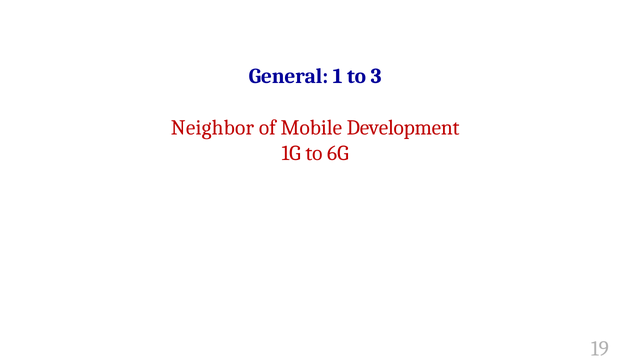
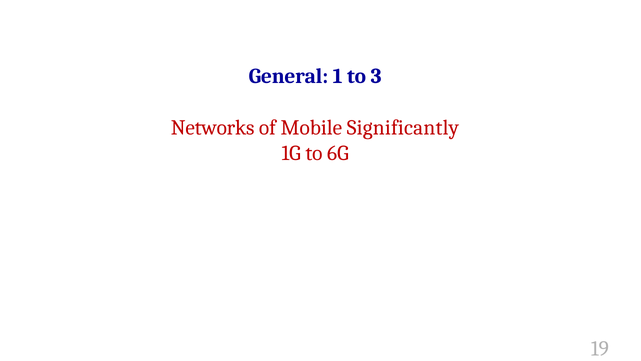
Neighbor: Neighbor -> Networks (213, 127)
Development: Development -> Significantly (403, 127)
